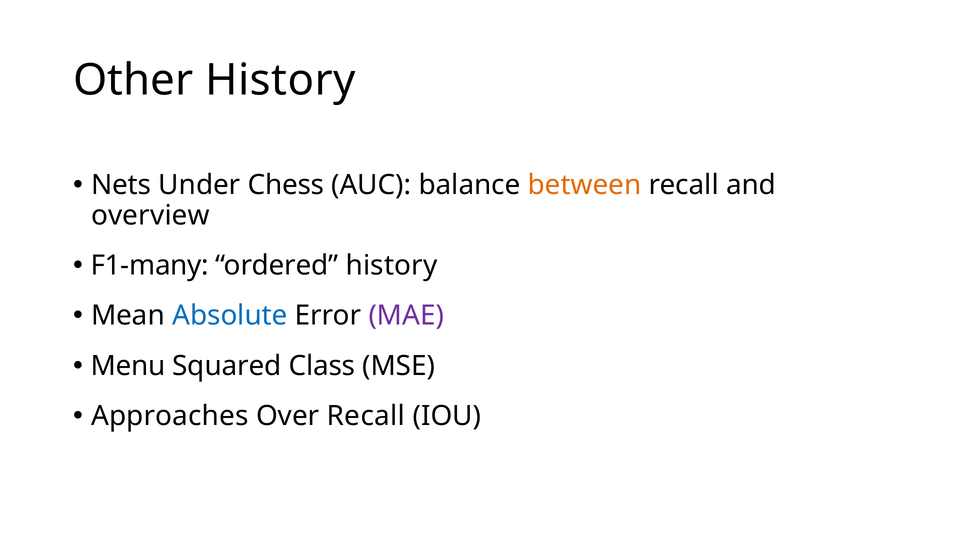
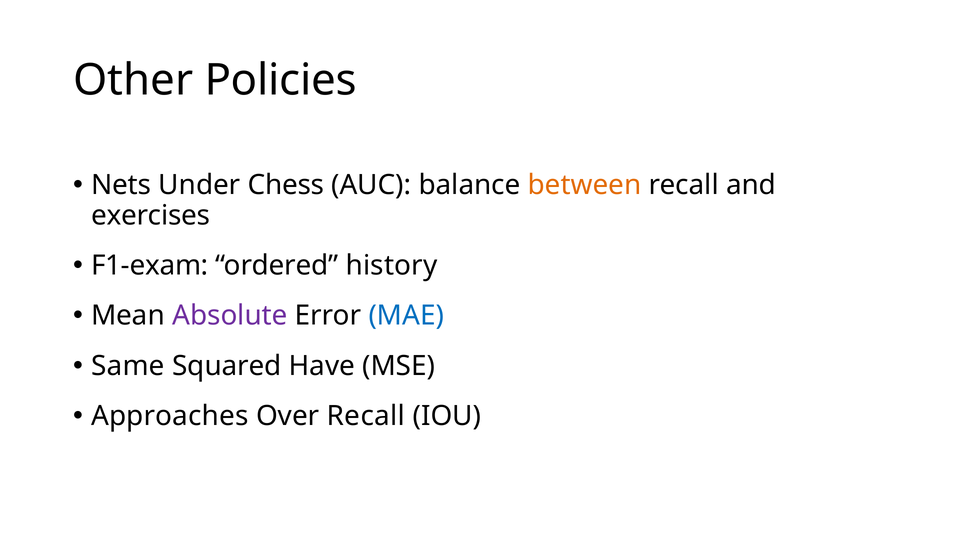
Other History: History -> Policies (281, 80)
overview: overview -> exercises (151, 215)
F1-many: F1-many -> F1-exam (150, 266)
Absolute colour: blue -> purple (230, 316)
MAE colour: purple -> blue (406, 316)
Menu: Menu -> Same (128, 366)
Class: Class -> Have (322, 366)
